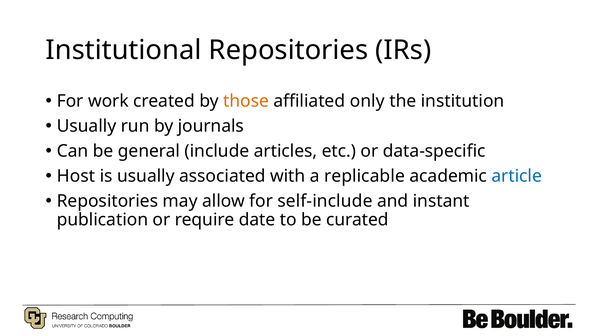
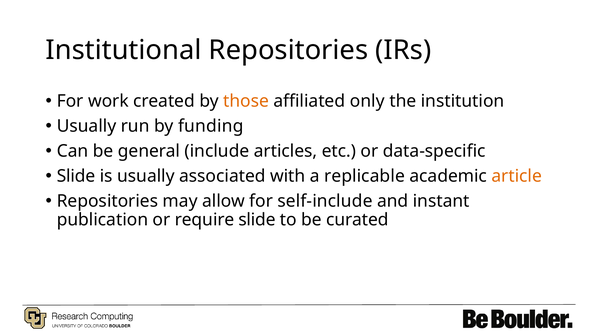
journals: journals -> funding (211, 126)
Host: Host -> Slide (76, 176)
article colour: blue -> orange (517, 176)
require date: date -> slide (257, 220)
